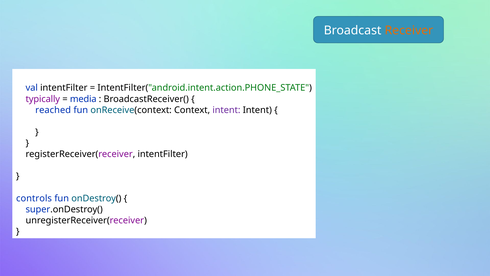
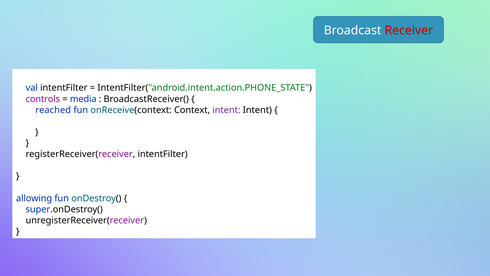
Receiver colour: orange -> red (409, 30)
typically: typically -> controls (43, 99)
controls: controls -> allowing (34, 198)
